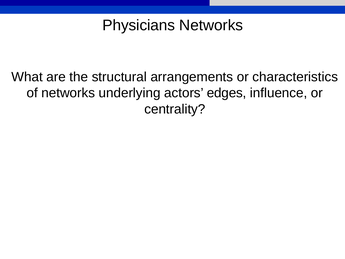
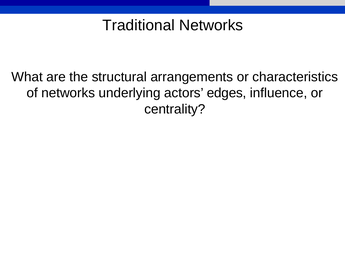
Physicians: Physicians -> Traditional (139, 25)
